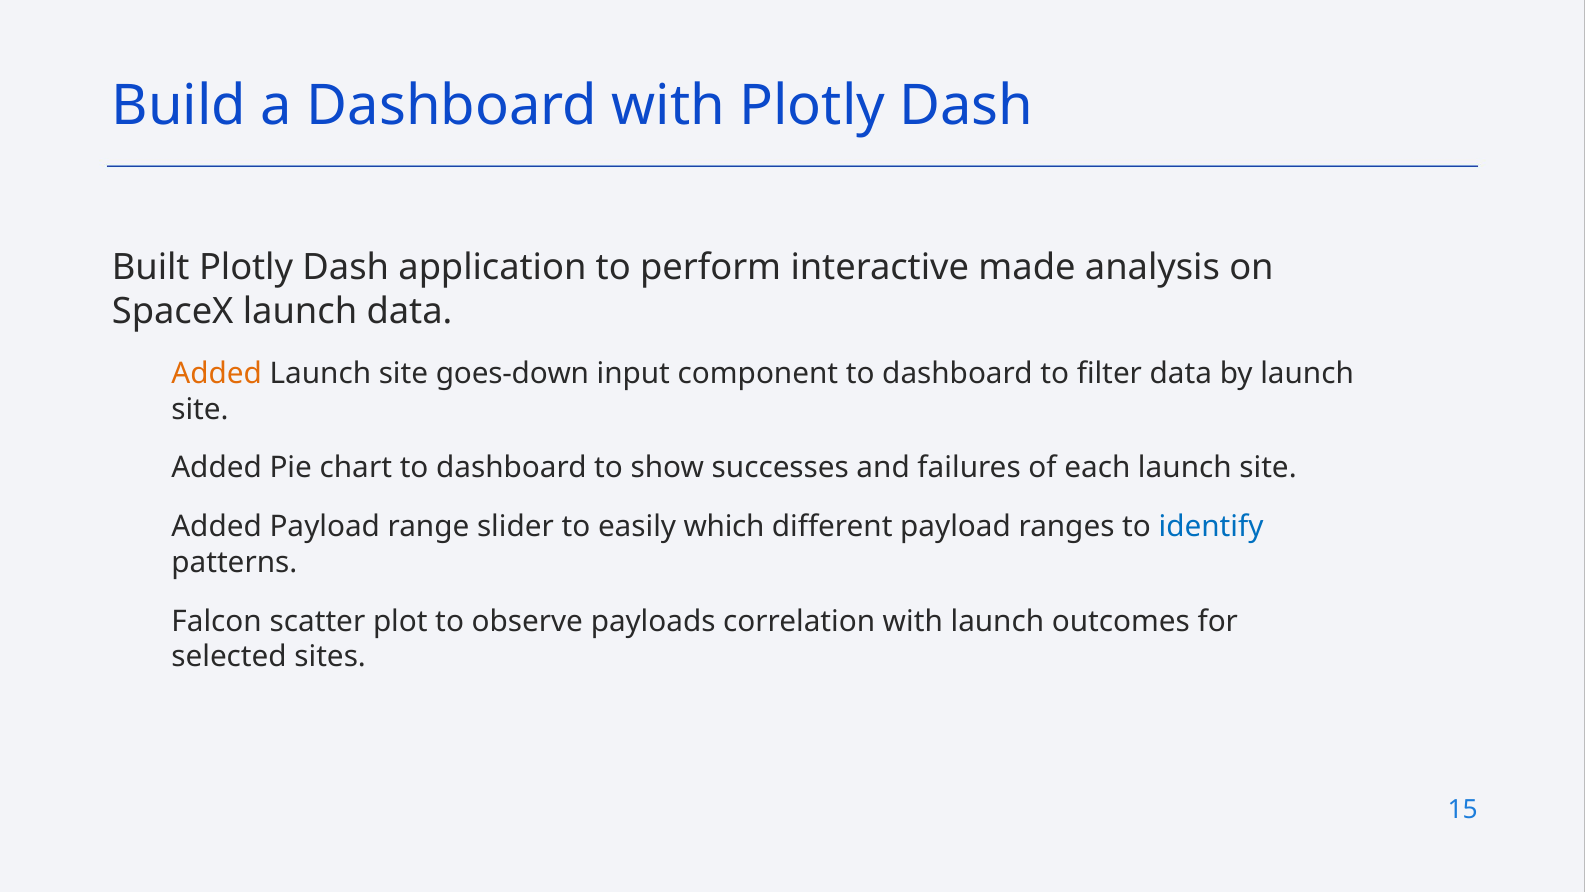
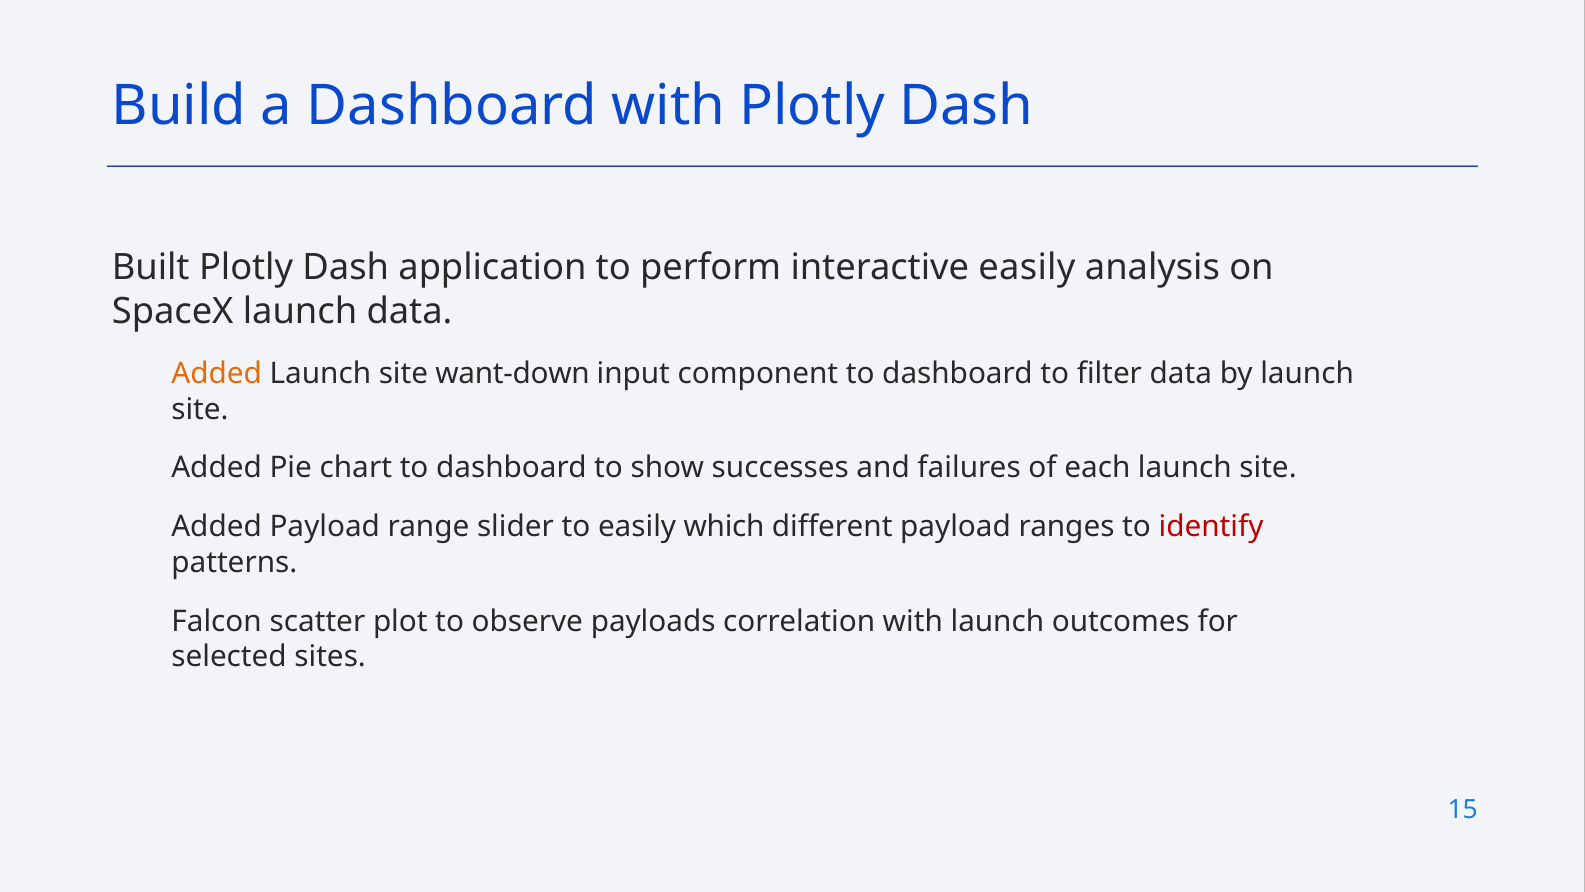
interactive made: made -> easily (1027, 268)
goes-down: goes-down -> want-down (513, 373)
identify colour: blue -> red (1211, 527)
